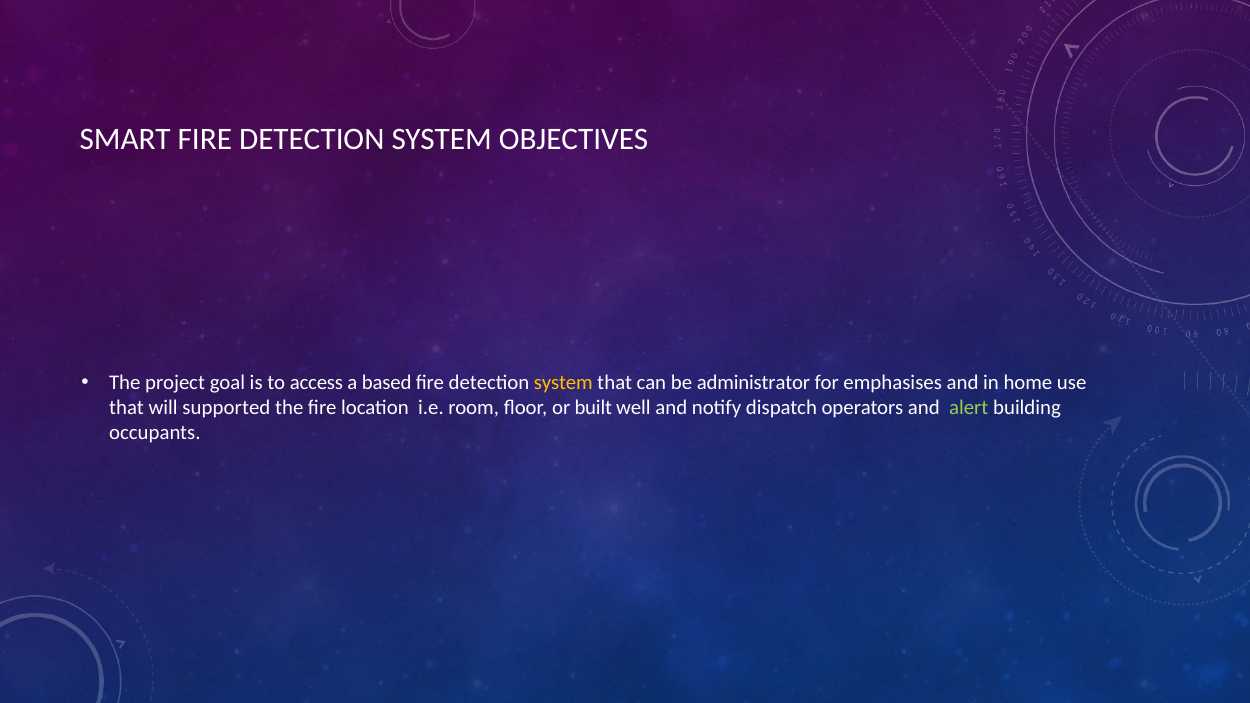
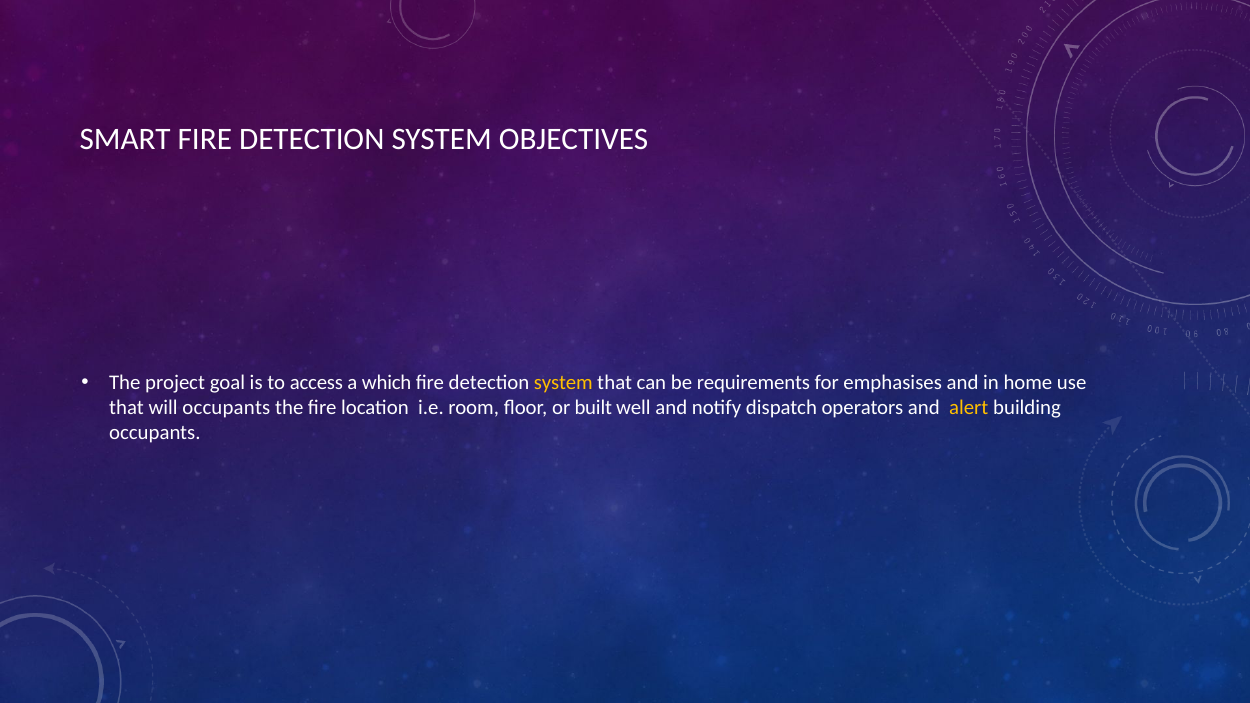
based: based -> which (387, 383)
administrator: administrator -> requirements (753, 383)
will supported: supported -> occupants (226, 408)
alert colour: light green -> yellow (969, 408)
